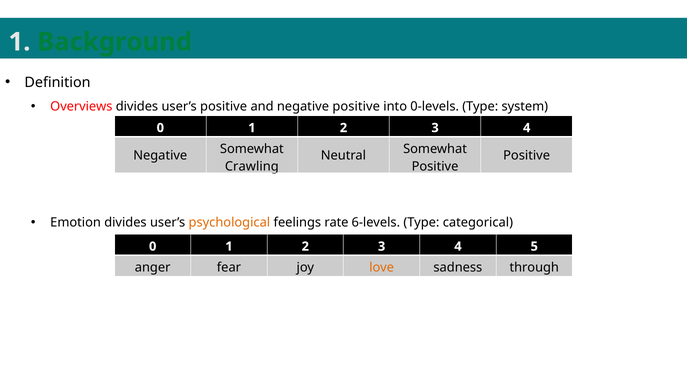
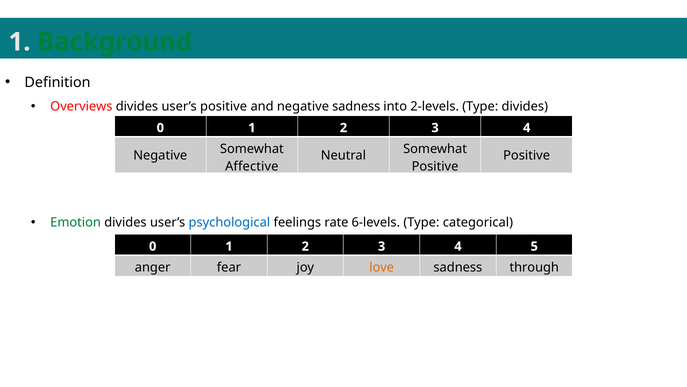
negative positive: positive -> sadness (356, 106)
0-levels: 0-levels -> 2-levels (435, 106)
Type system: system -> divides (525, 106)
Crawling: Crawling -> Affective (252, 166)
Emotion colour: black -> green (76, 222)
psychological colour: orange -> blue (229, 222)
